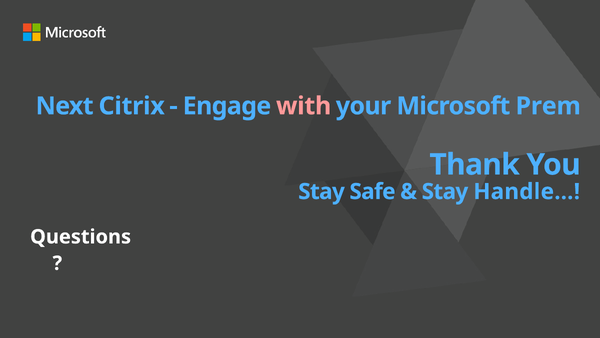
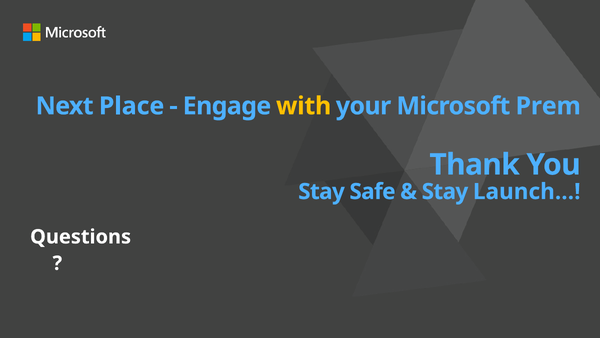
Citrix: Citrix -> Place (132, 106)
with colour: pink -> yellow (304, 106)
Handle…: Handle… -> Launch… (527, 191)
